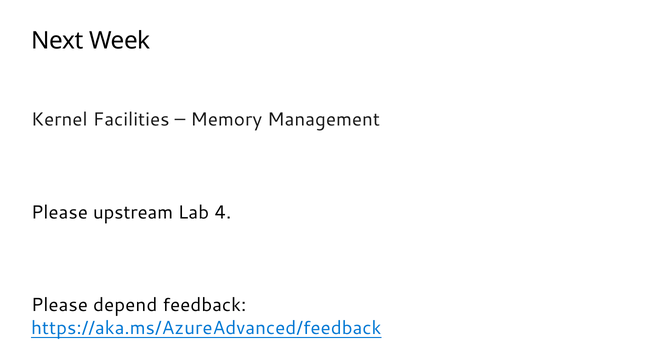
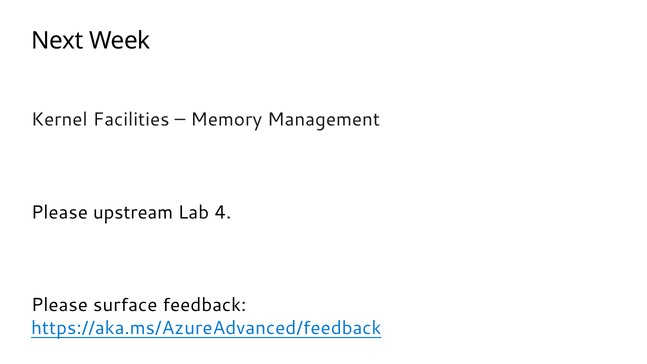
depend: depend -> surface (125, 305)
